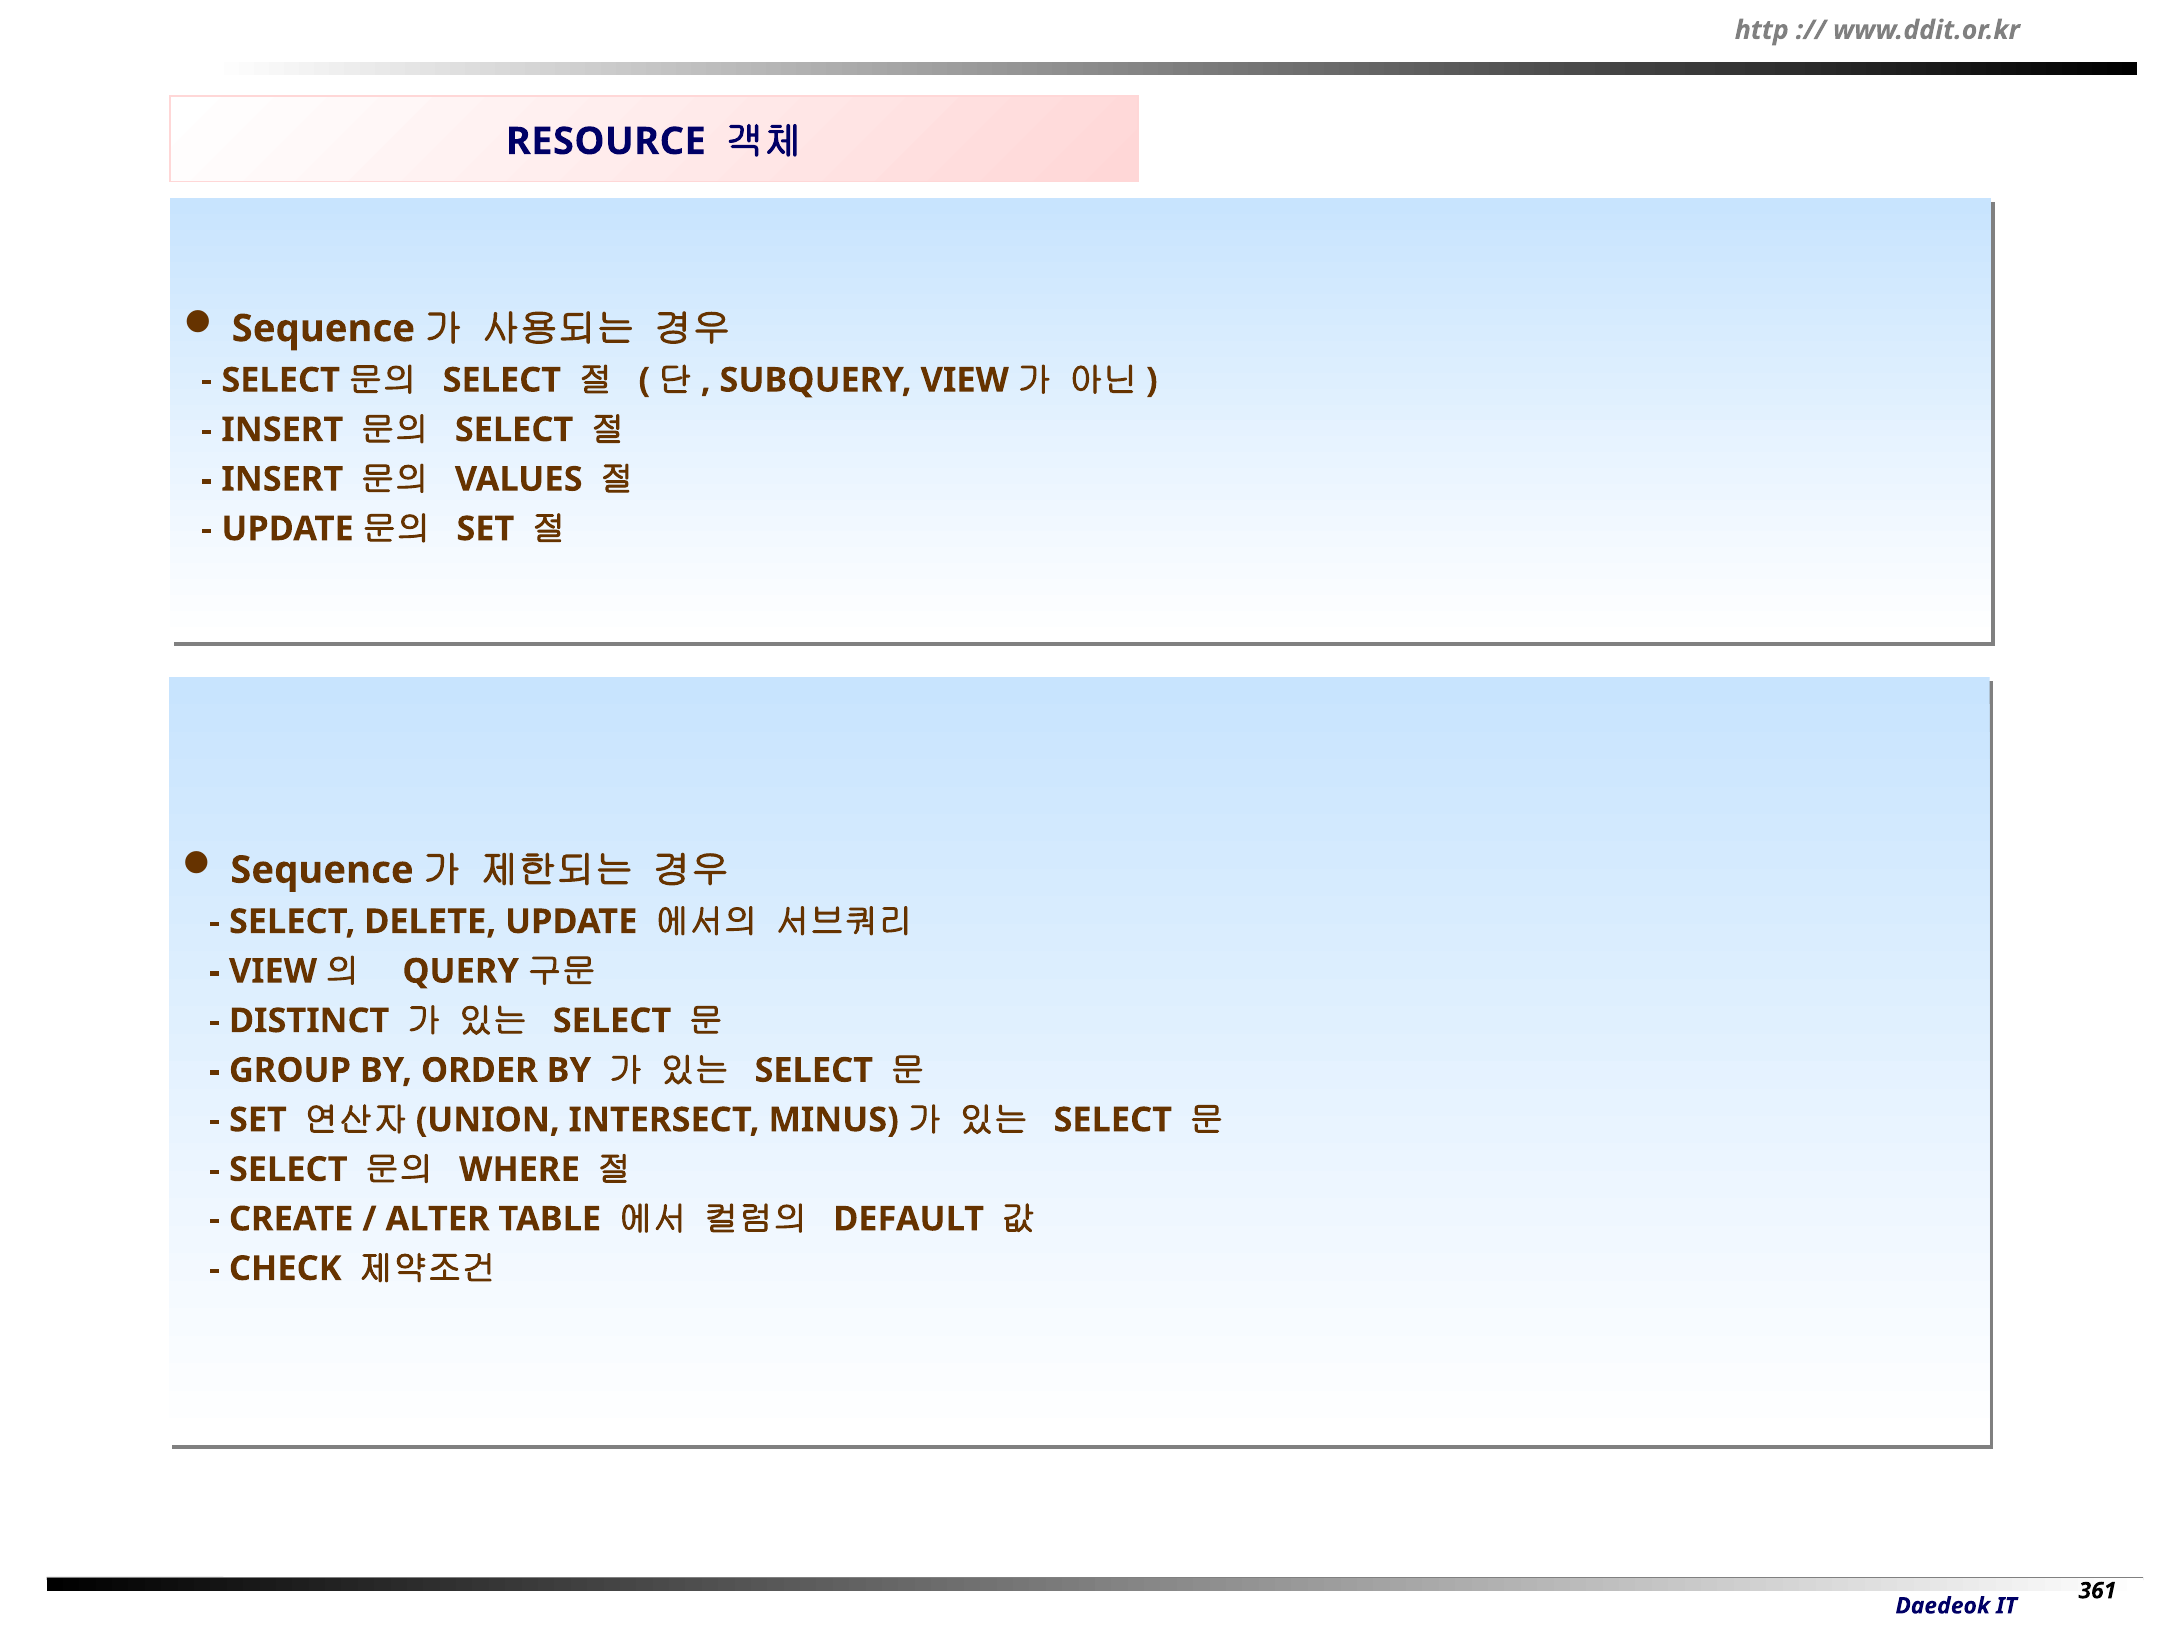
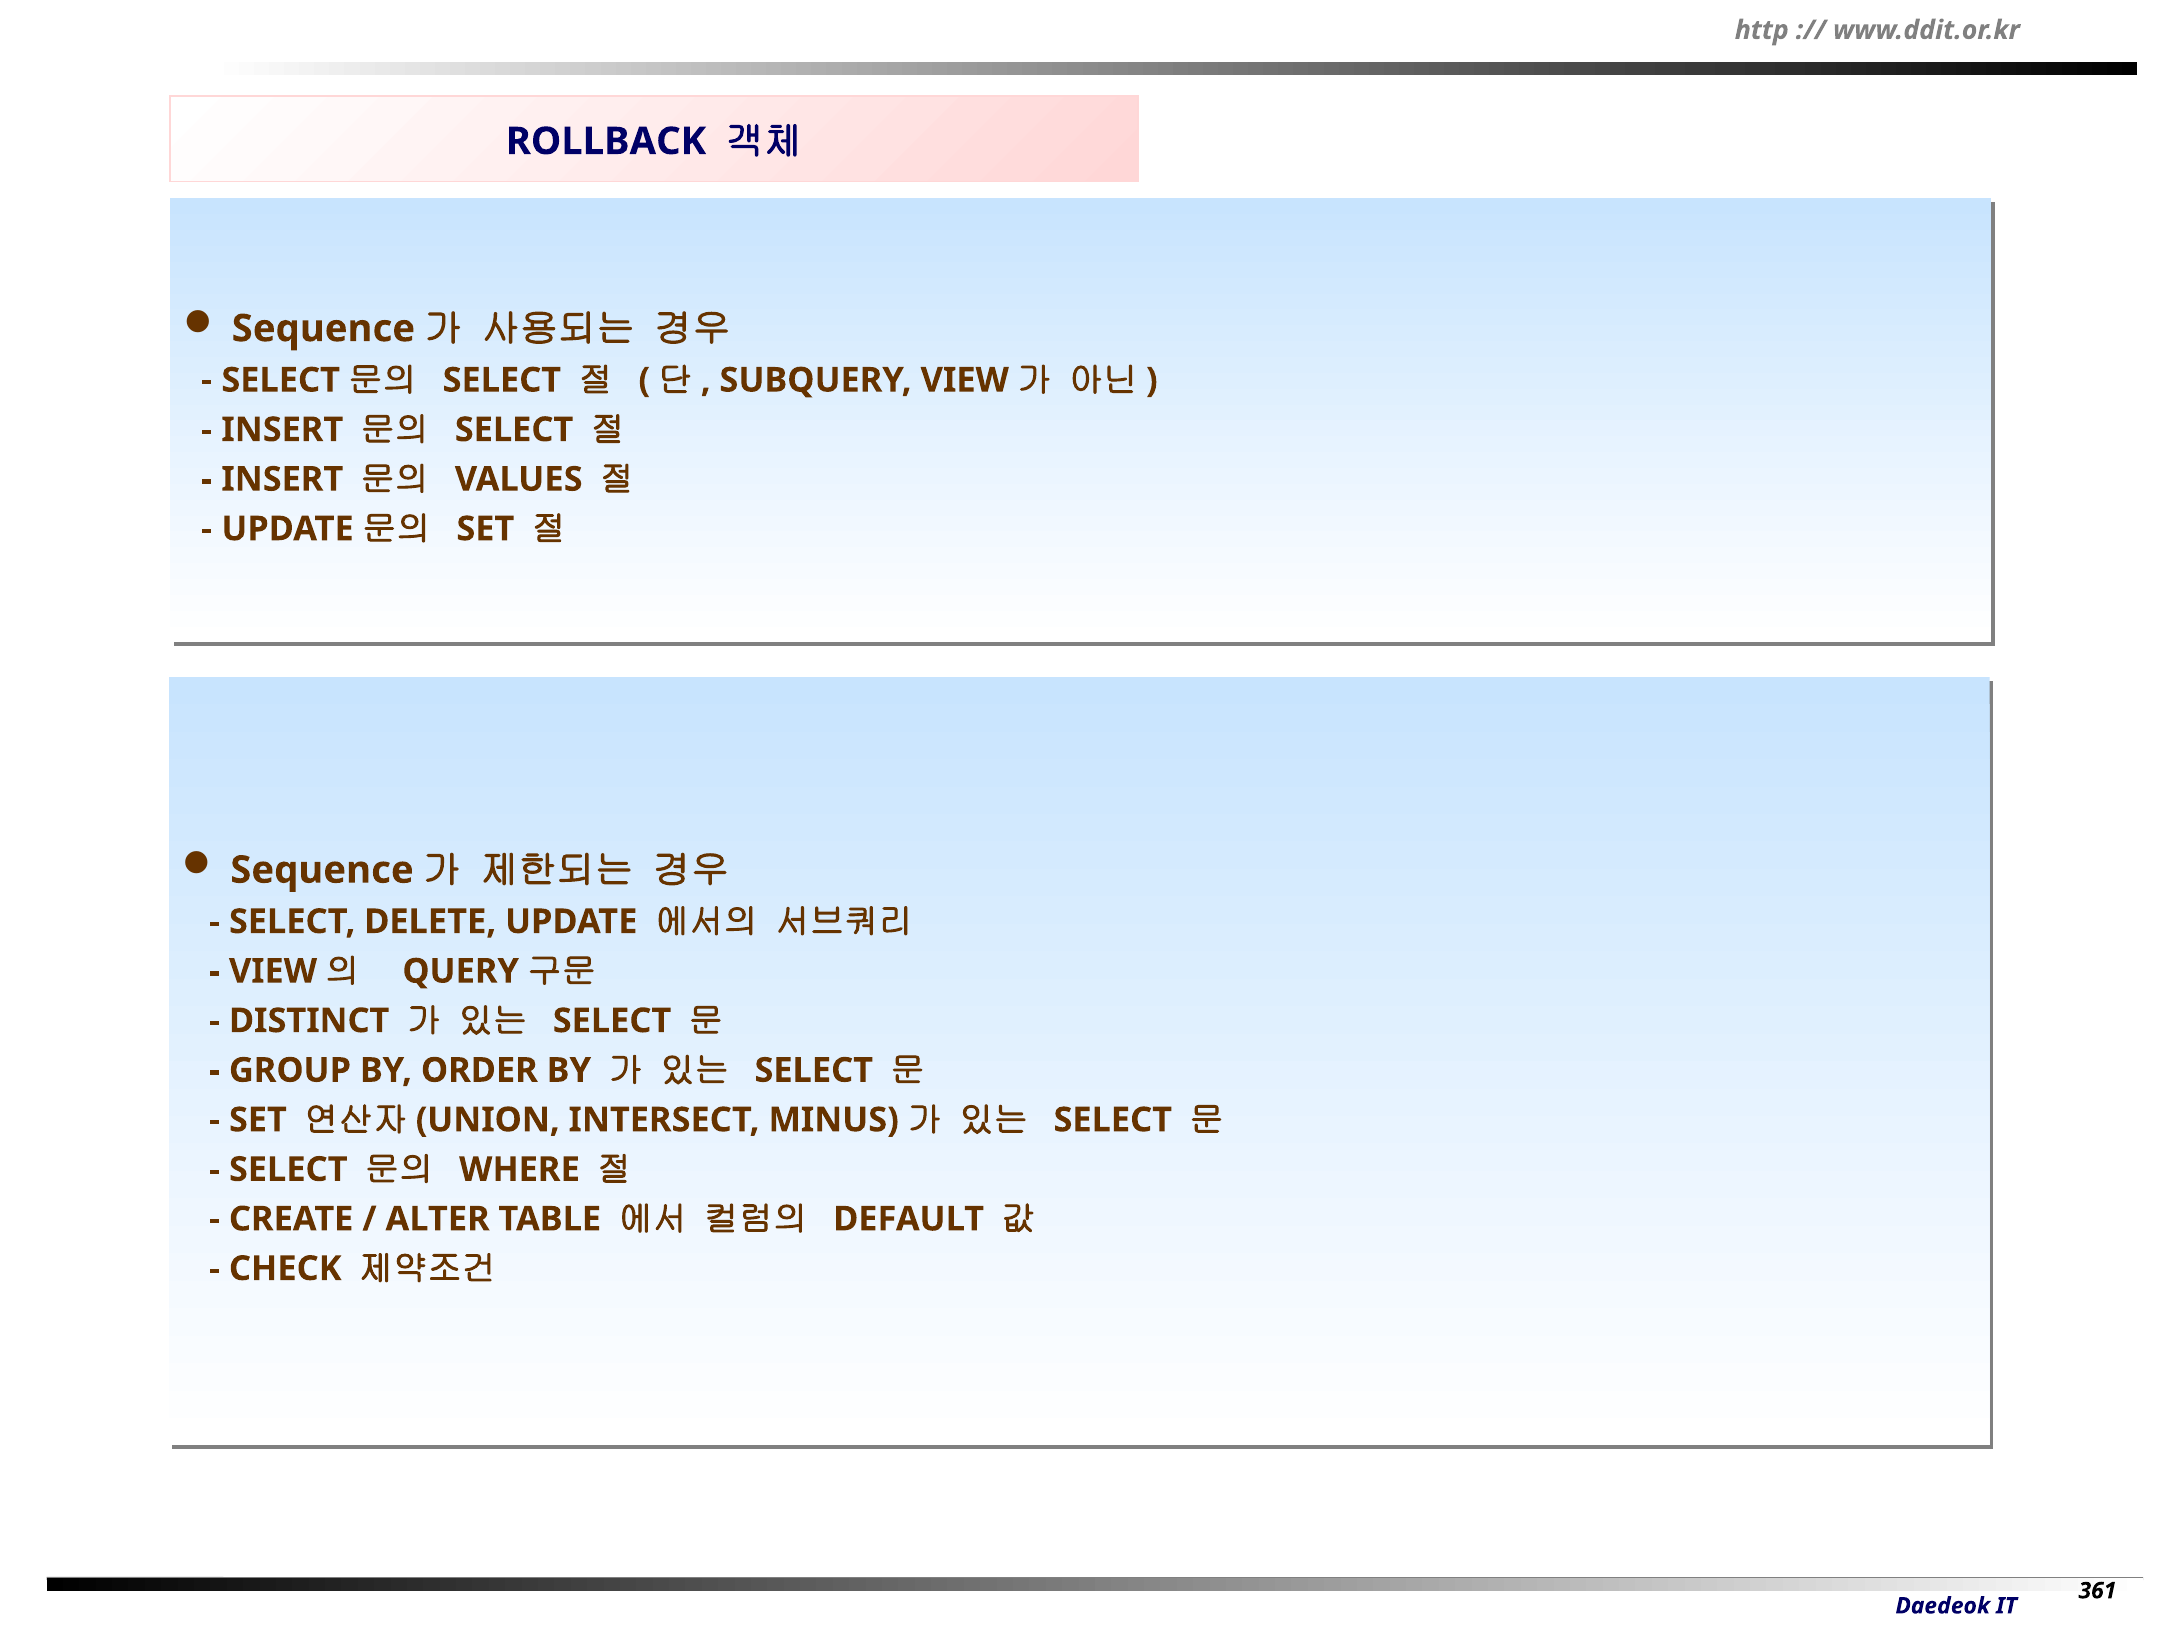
RESOURCE: RESOURCE -> ROLLBACK (606, 141)
